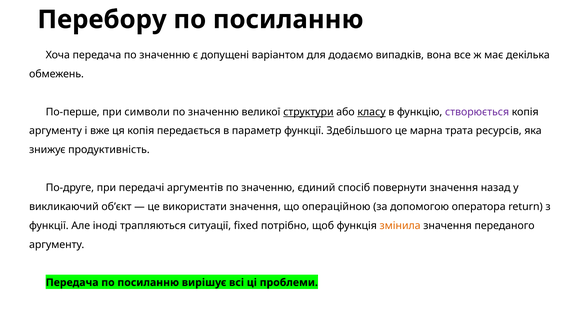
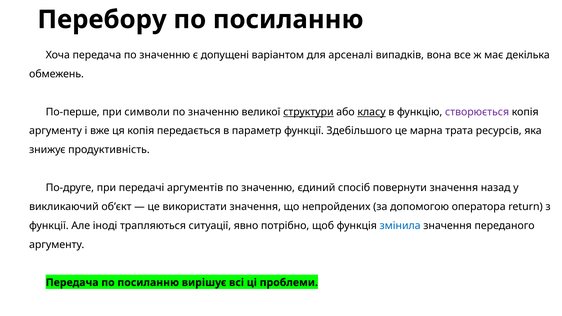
додаємо: додаємо -> арсеналі (351, 55)
операційною: операційною -> непройдених (336, 207)
fixed: fixed -> явно (246, 226)
змінила colour: orange -> blue (400, 226)
